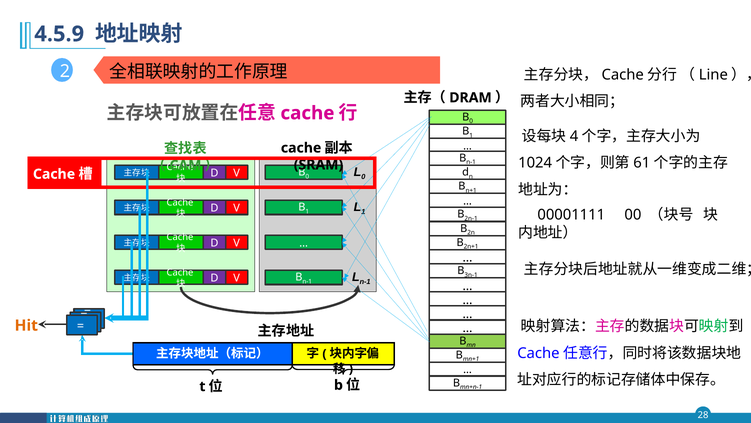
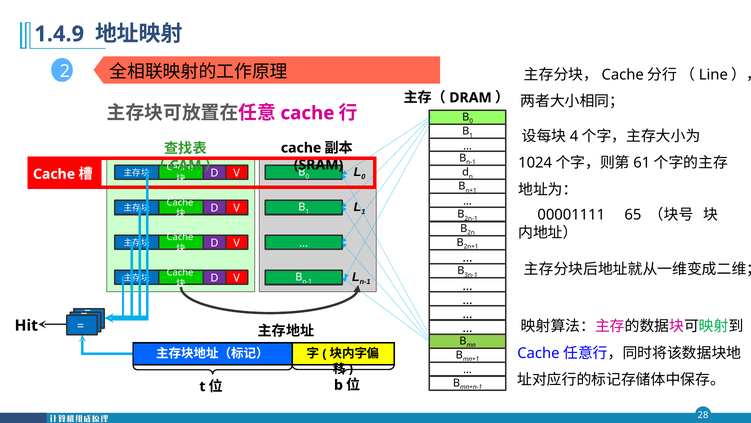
4.5.9: 4.5.9 -> 1.4.9 (59, 34)
00: 00 -> 65 (633, 215)
Hit colour: orange -> black (26, 325)
